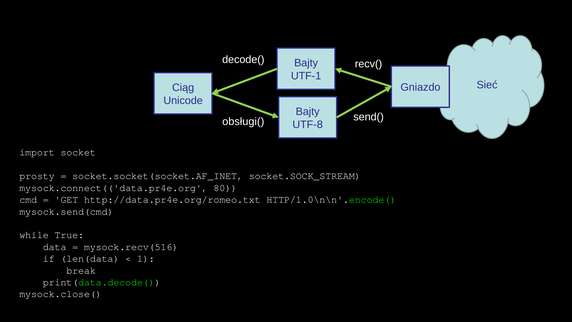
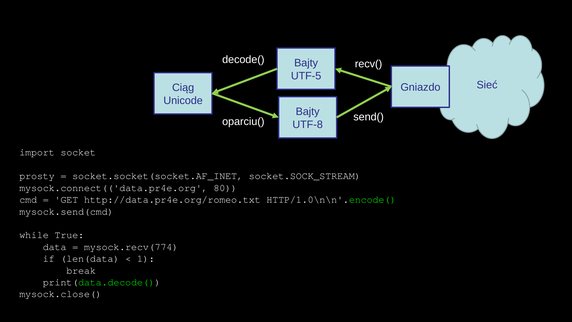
UTF-1: UTF-1 -> UTF-5 (306, 76)
obsługi(: obsługi( -> oparciu( (243, 121)
mysock.recv(516: mysock.recv(516 -> mysock.recv(774 (131, 247)
